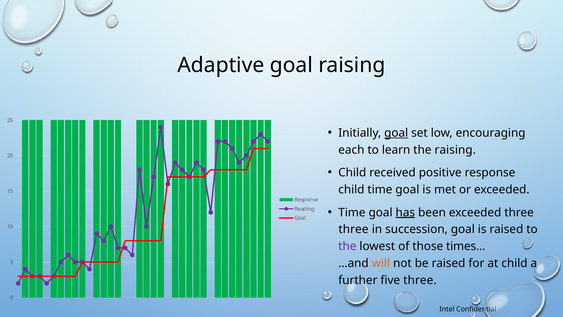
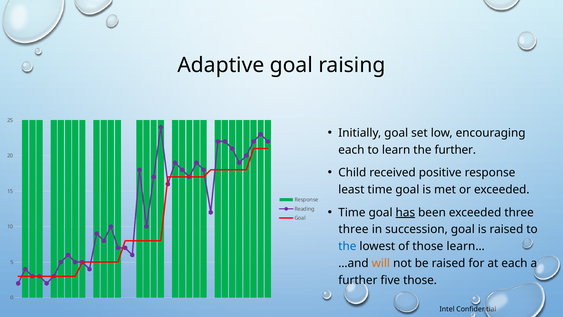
goal underline: present -> none (396, 133)
the raising: raising -> further (455, 150)
child: child -> least (351, 189)
the colour: purple -> blue (347, 246)
times…: times… -> learn… (466, 246)
at child: child -> each (514, 263)
five three: three -> those (420, 280)
